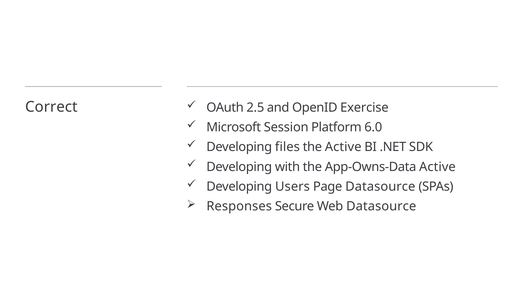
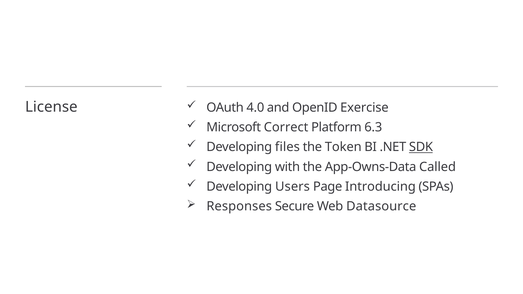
Correct: Correct -> License (51, 107)
2.5: 2.5 -> 4.0 (255, 108)
Session: Session -> Correct (286, 127)
6.0: 6.0 -> 6.3 (373, 127)
the Active: Active -> Token (343, 147)
SDK underline: none -> present (421, 147)
App-Owns-Data Active: Active -> Called (438, 167)
Page Datasource: Datasource -> Introducing (380, 187)
